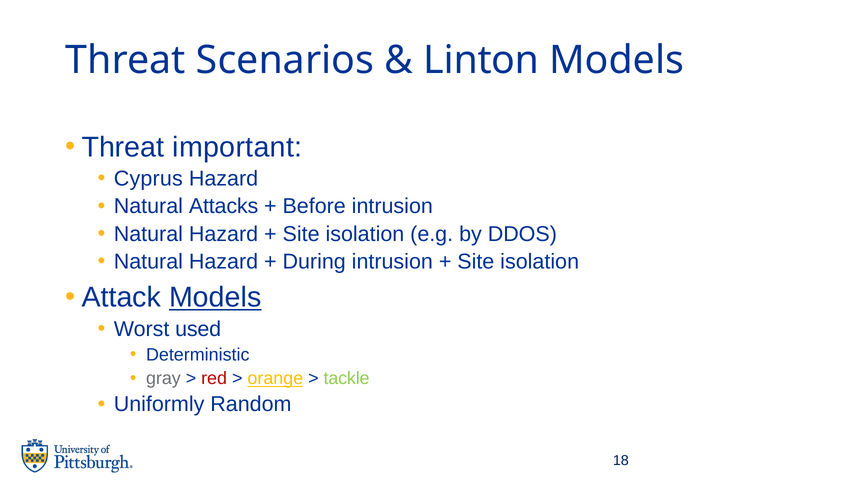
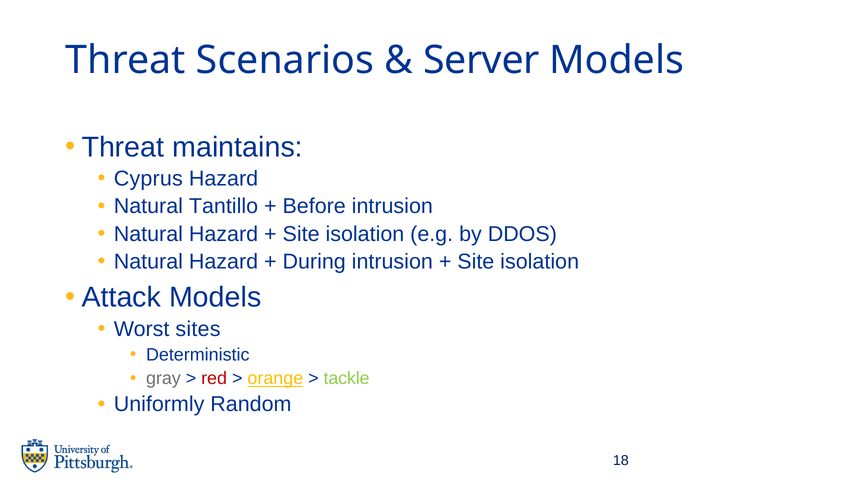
Linton: Linton -> Server (481, 60)
important: important -> maintains (237, 147)
Attacks: Attacks -> Tantillo (224, 206)
Models underline: present -> none (215, 298)
used: used -> sites (198, 329)
